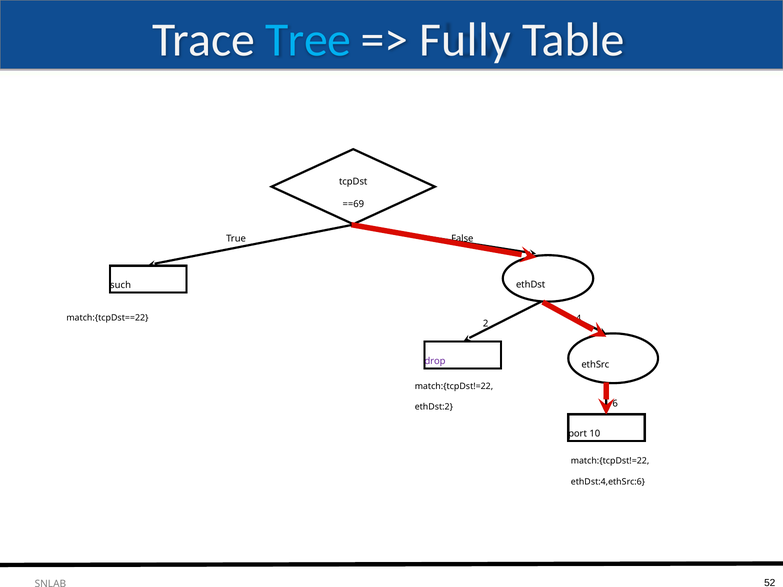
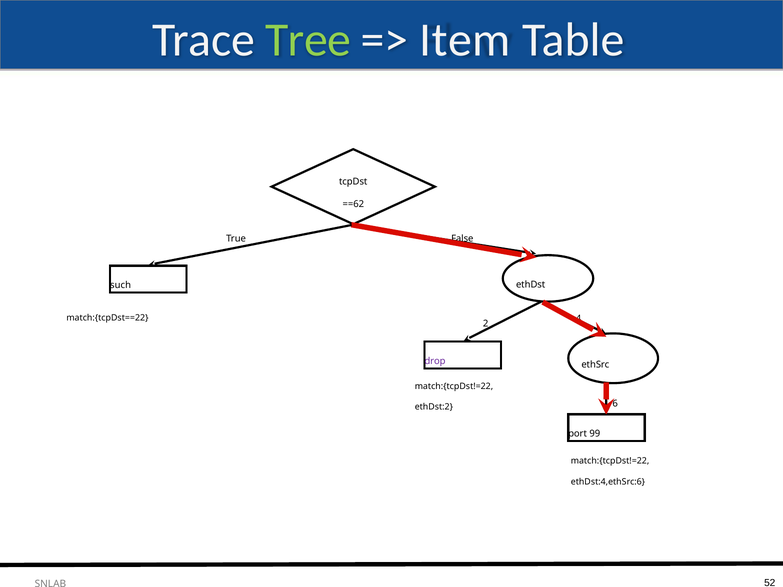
Tree colour: light blue -> light green (308, 40)
Fully: Fully -> Item (465, 40)
==69: ==69 -> ==62 (353, 204)
10: 10 -> 99 (595, 434)
